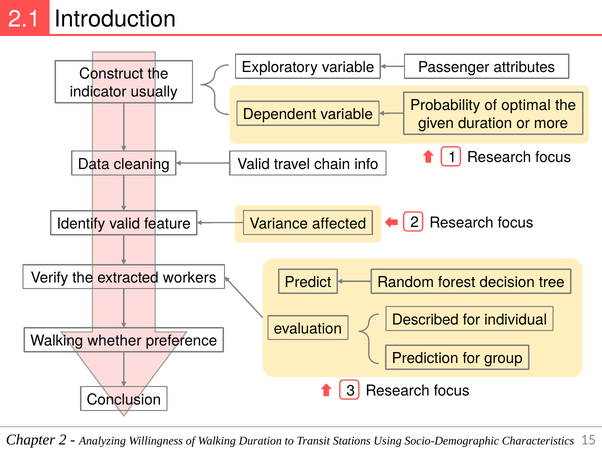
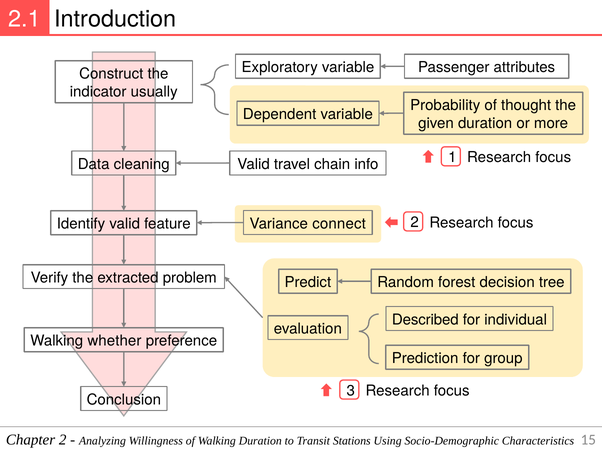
optimal: optimal -> thought (526, 105)
affected: affected -> connect (339, 224)
workers: workers -> problem (190, 278)
